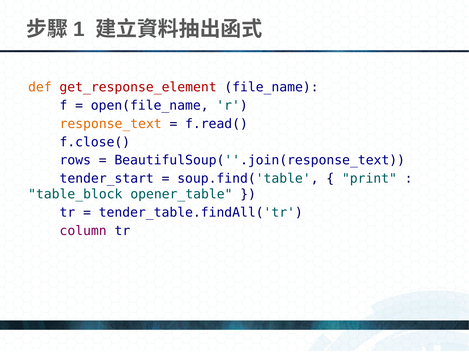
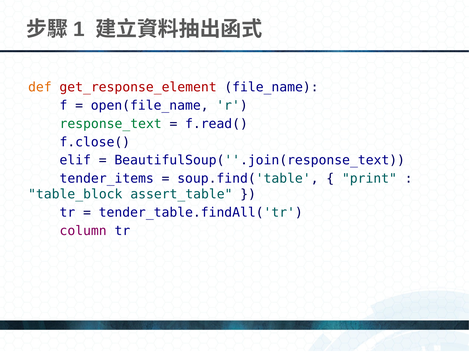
response_text colour: orange -> green (111, 124)
rows: rows -> elif (75, 160)
tender_start: tender_start -> tender_items (107, 178)
opener_table: opener_table -> assert_table (181, 194)
